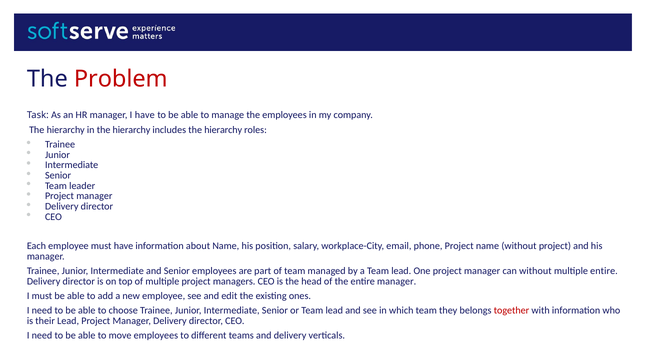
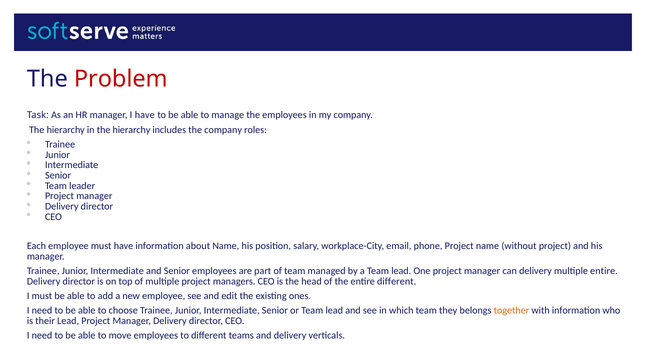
includes the hierarchy: hierarchy -> company (223, 130)
can without: without -> delivery (535, 271)
entire manager: manager -> different (397, 282)
together colour: red -> orange (511, 311)
